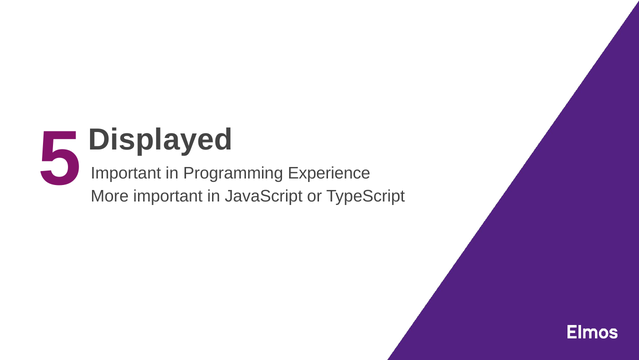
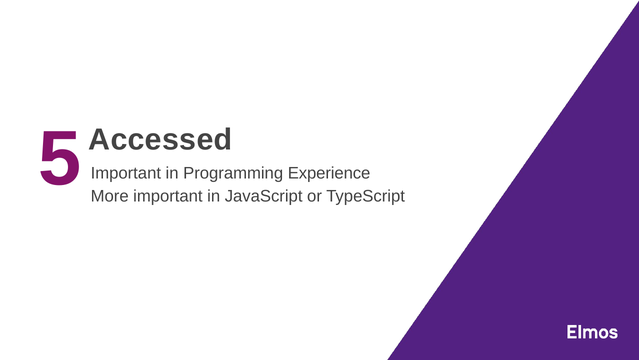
Displayed: Displayed -> Accessed (160, 139)
